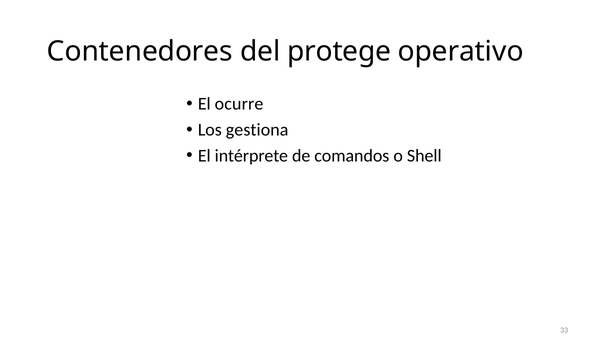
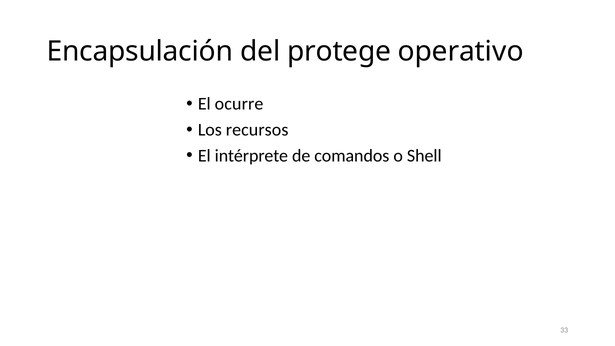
Contenedores: Contenedores -> Encapsulación (140, 52)
gestiona: gestiona -> recursos (257, 130)
